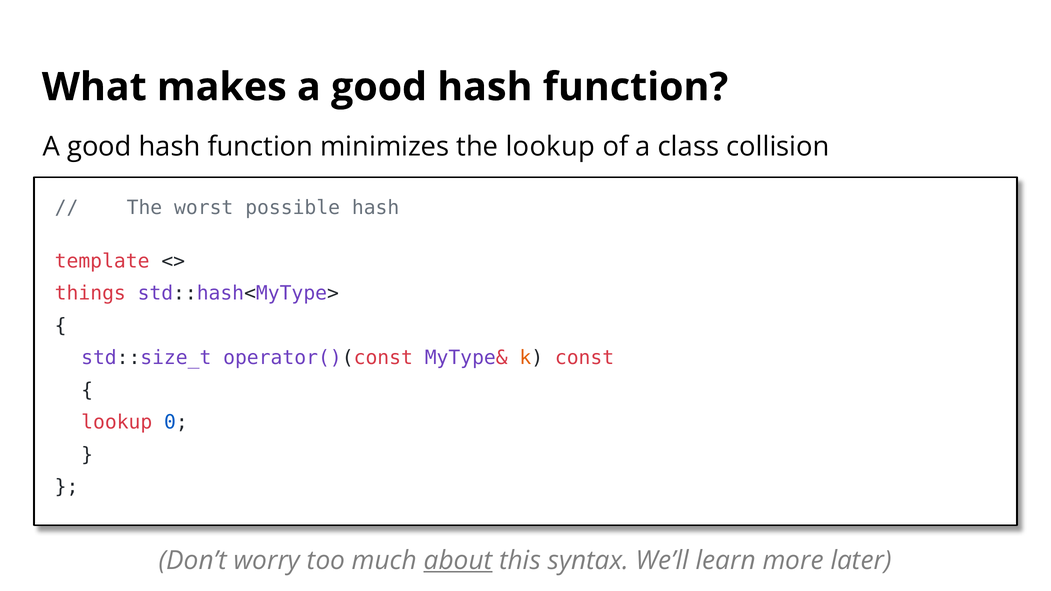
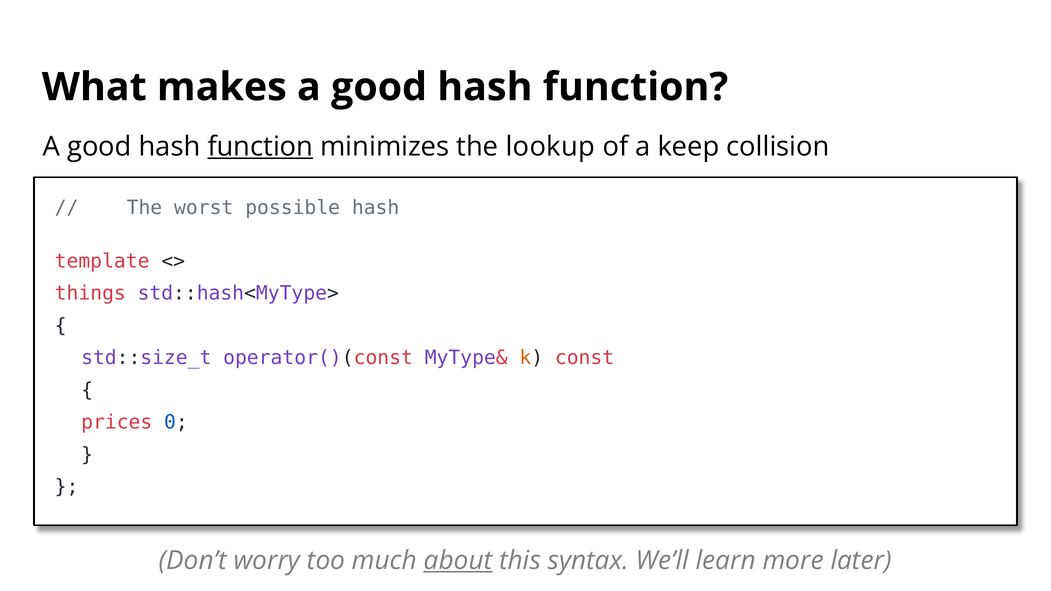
function underline: none -> present (260, 147)
class: class -> keep (688, 147)
lookup: lookup -> prices (117, 422)
